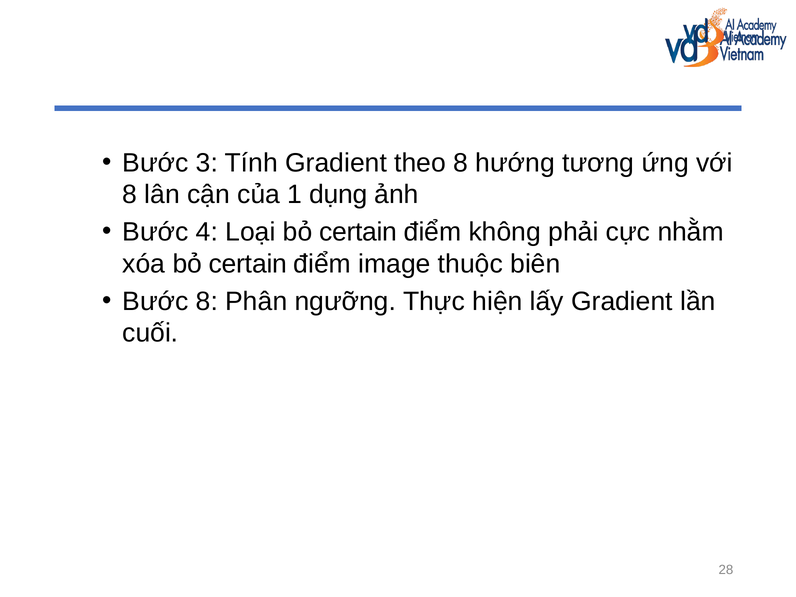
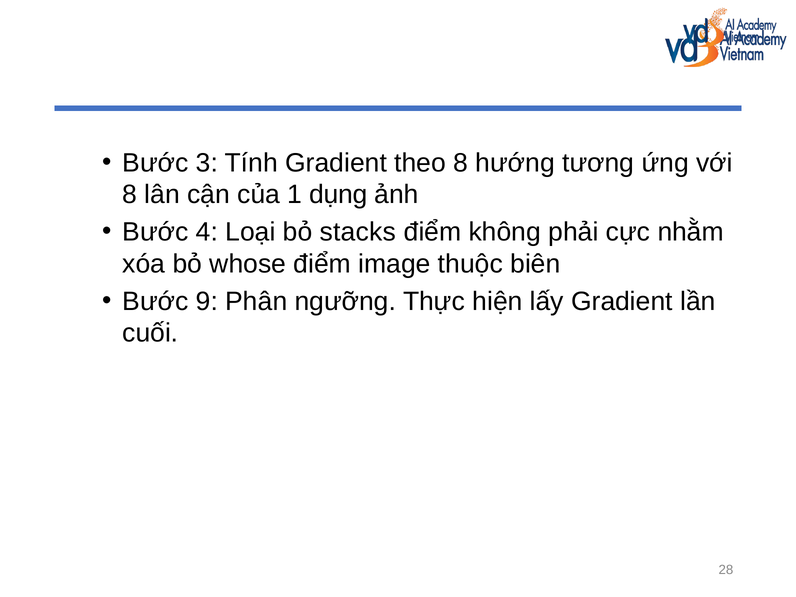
Loại bỏ certain: certain -> stacks (358, 232)
xóa bỏ certain: certain -> whose (248, 264)
Bước 8: 8 -> 9 (207, 301)
